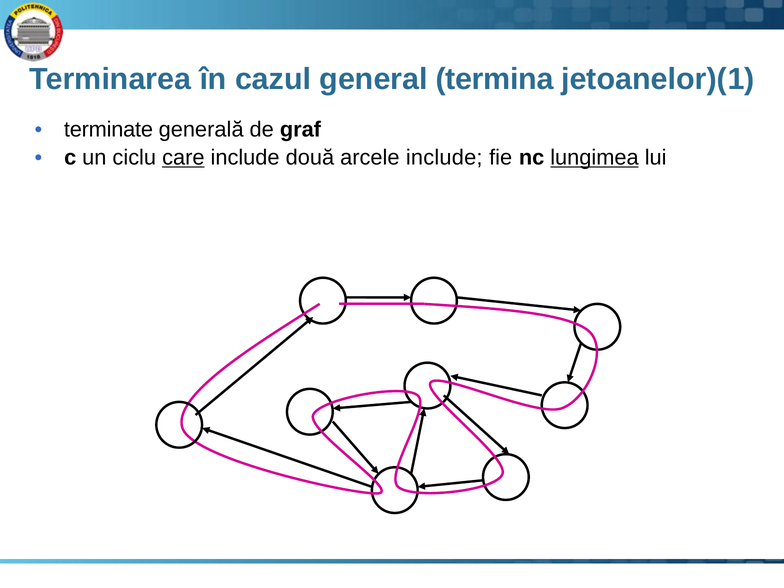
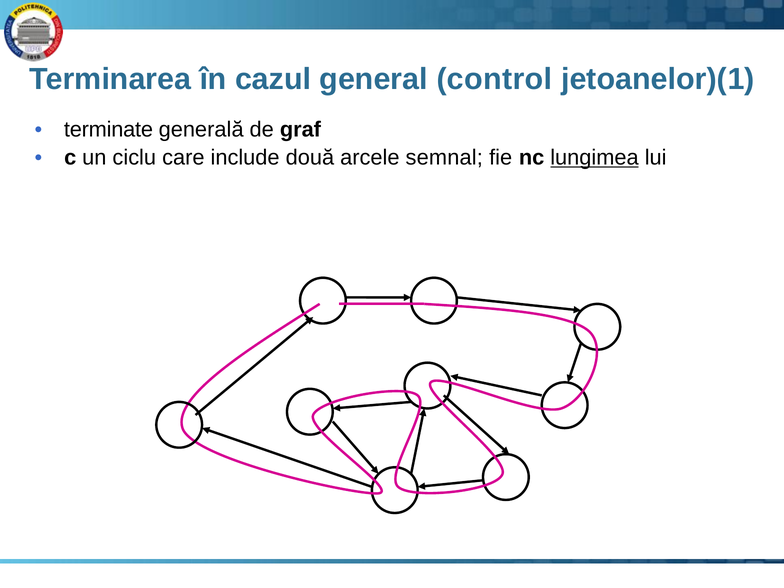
termina: termina -> control (494, 79)
care underline: present -> none (183, 158)
arcele include: include -> semnal (444, 158)
